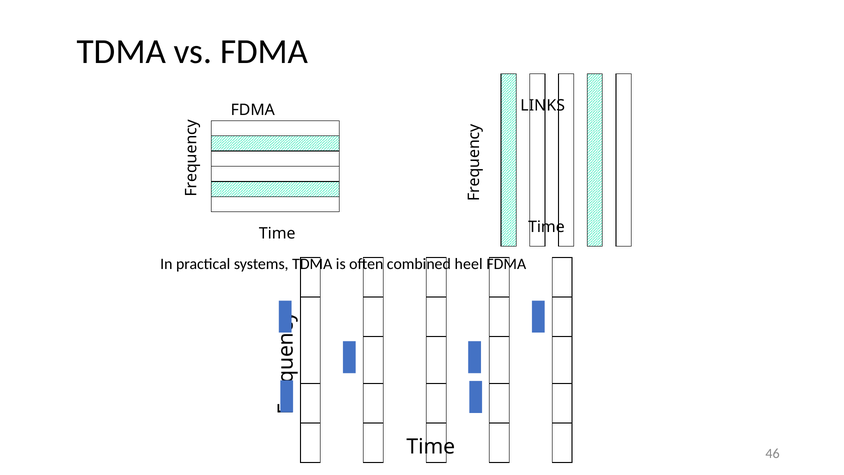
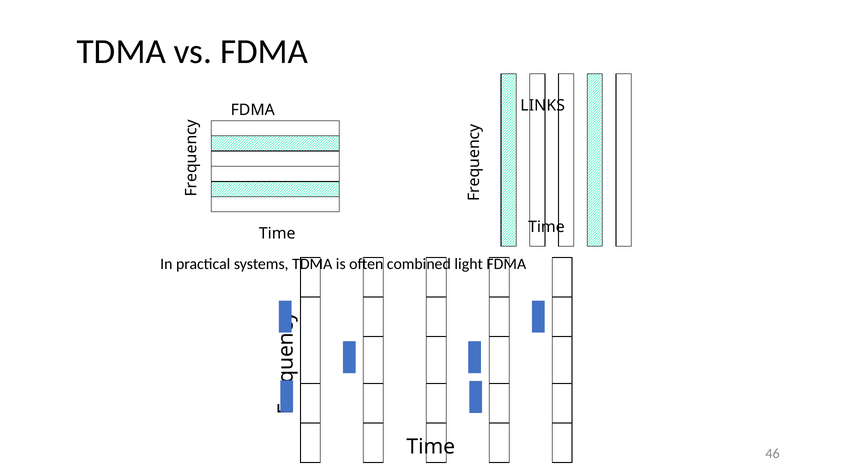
heel: heel -> light (469, 264)
